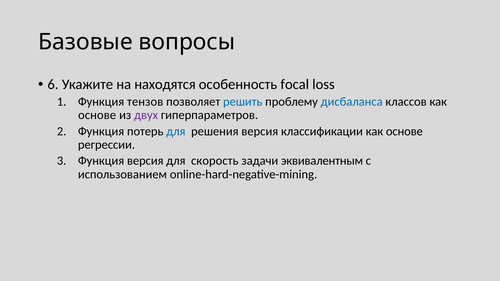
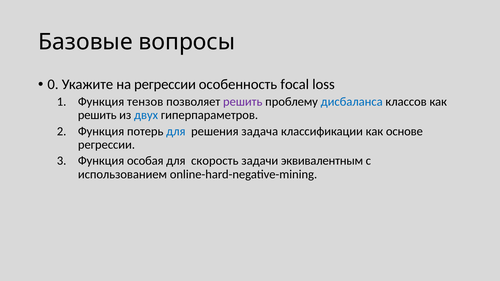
6: 6 -> 0 (53, 85)
на находятся: находятся -> регрессии (165, 85)
решить colour: blue -> purple (243, 102)
основе: основе -> решить (97, 115)
двух colour: purple -> blue (146, 115)
решения версия: версия -> задача (260, 131)
Функция версия: версия -> особая (145, 161)
